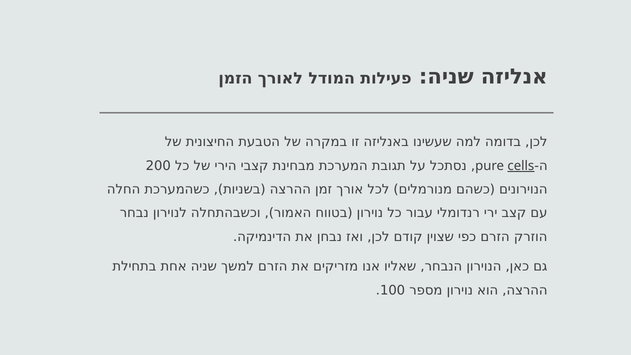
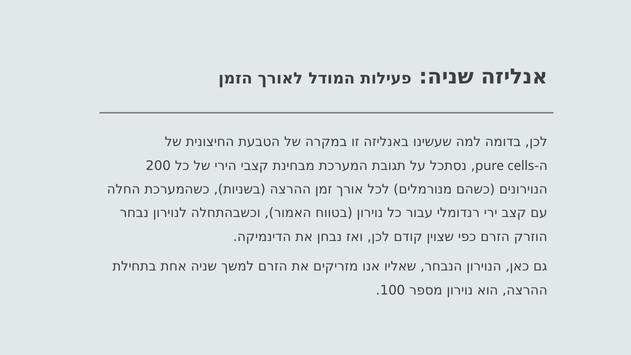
cells underline: present -> none (521, 166)
